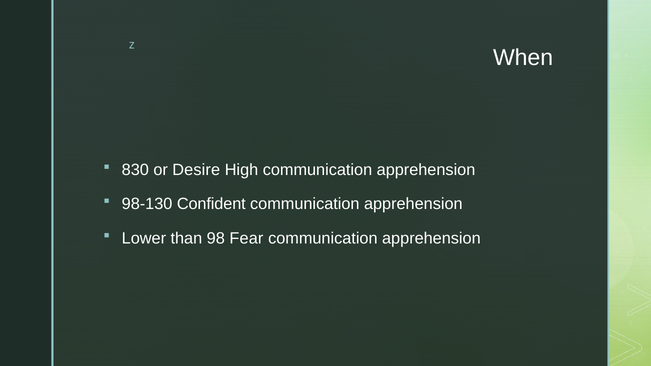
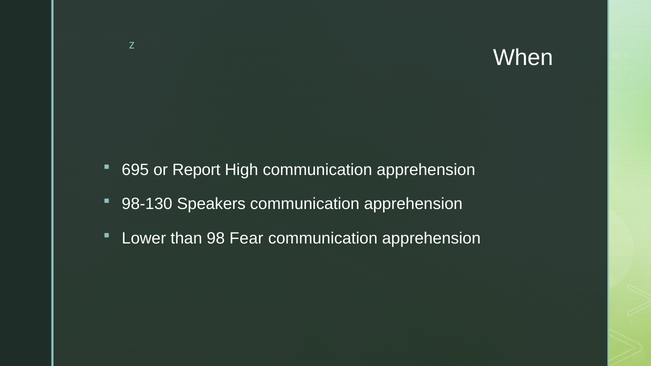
830: 830 -> 695 (135, 170)
Desire: Desire -> Report (196, 170)
Confident: Confident -> Speakers (211, 204)
